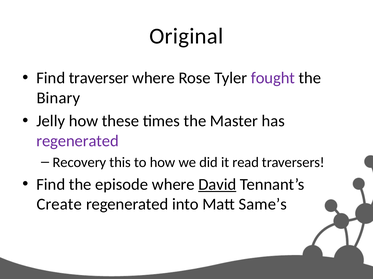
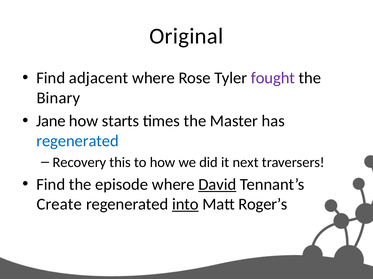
traverser: traverser -> adjacent (99, 78)
Jelly: Jelly -> Jane (51, 121)
these: these -> starts (121, 121)
regenerated colour: purple -> blue (78, 141)
read: read -> next (246, 163)
into underline: none -> present (185, 205)
Same’s: Same’s -> Roger’s (263, 205)
